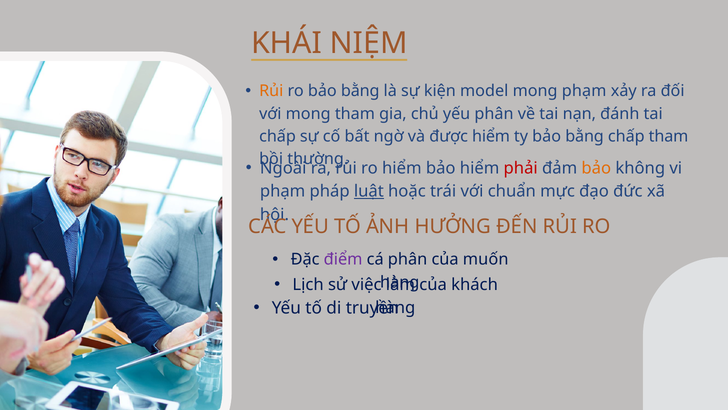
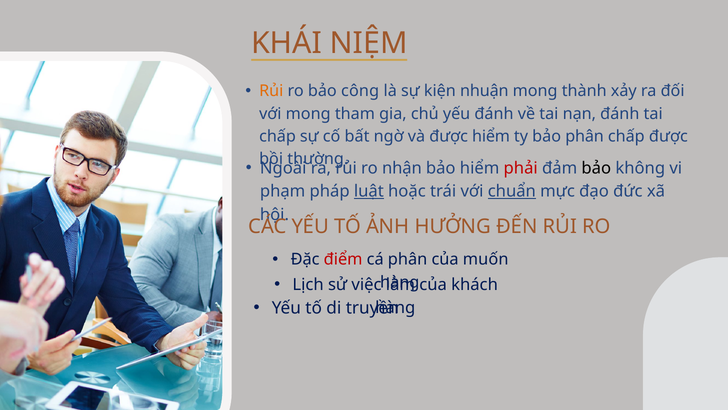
ro bảo bằng: bằng -> công (360, 91)
model: model -> nhuận (484, 91)
mong phạm: phạm -> thành (584, 91)
yếu phân: phân -> đánh (494, 114)
ty bảo bằng: bằng -> phân (585, 136)
chấp tham: tham -> được (668, 136)
ro hiểm: hiểm -> nhận (402, 168)
bảo colour: orange -> black (596, 168)
chuẩn underline: none -> present (512, 191)
điểm colour: purple -> red (343, 259)
